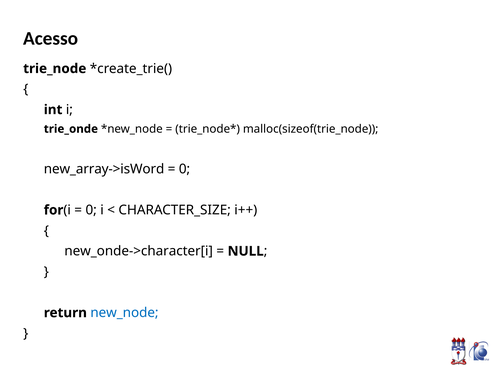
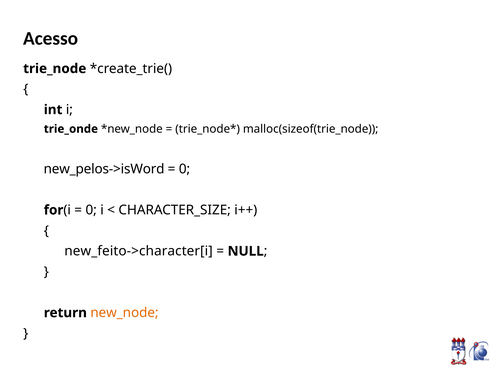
new_array->isWord: new_array->isWord -> new_pelos->isWord (104, 169)
new_onde->character[i: new_onde->character[i -> new_feito->character[i (139, 251)
new_node colour: blue -> orange (124, 313)
